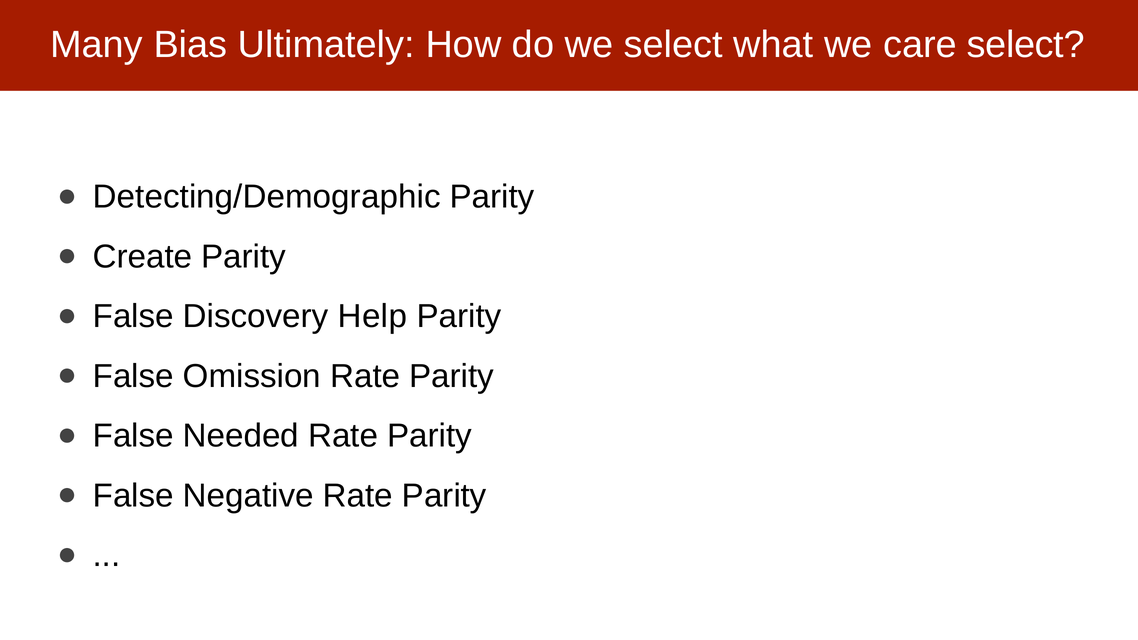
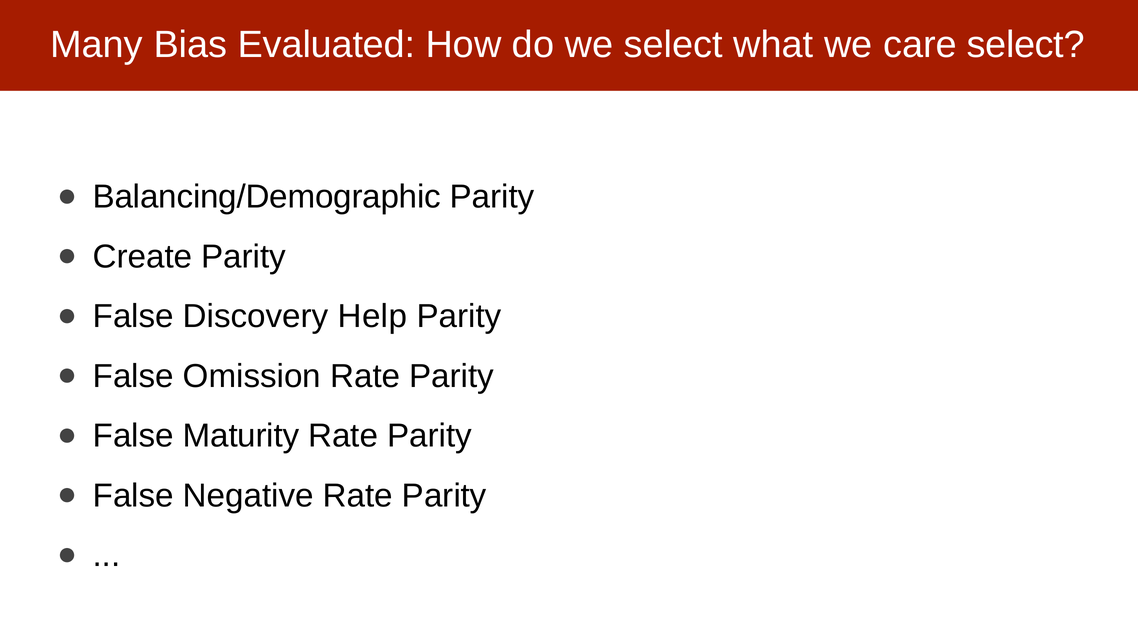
Ultimately: Ultimately -> Evaluated (326, 45)
Detecting/Demographic: Detecting/Demographic -> Balancing/Demographic (267, 197)
Needed: Needed -> Maturity (241, 436)
